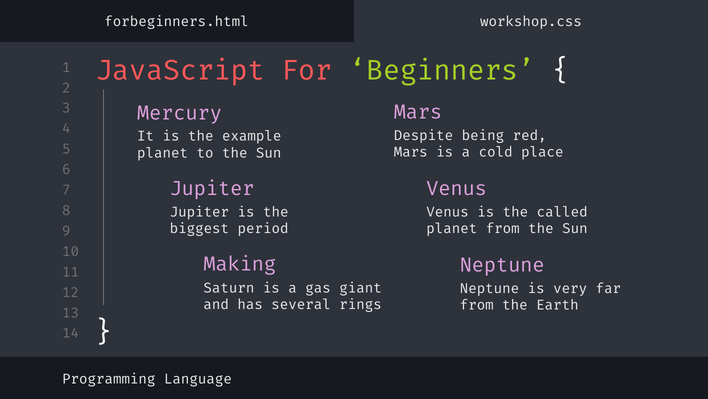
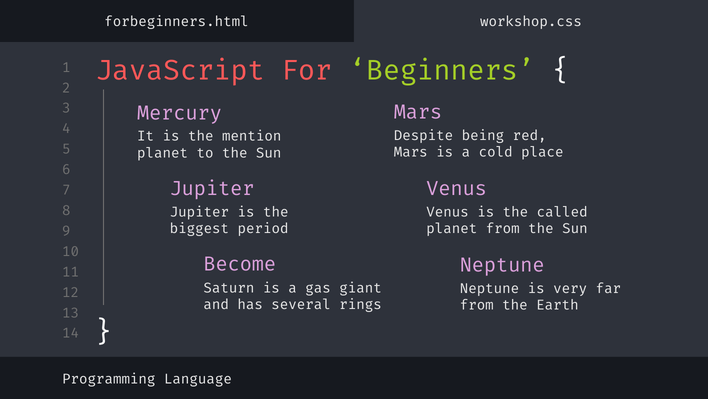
example: example -> mention (252, 136)
Making: Making -> Become (240, 264)
